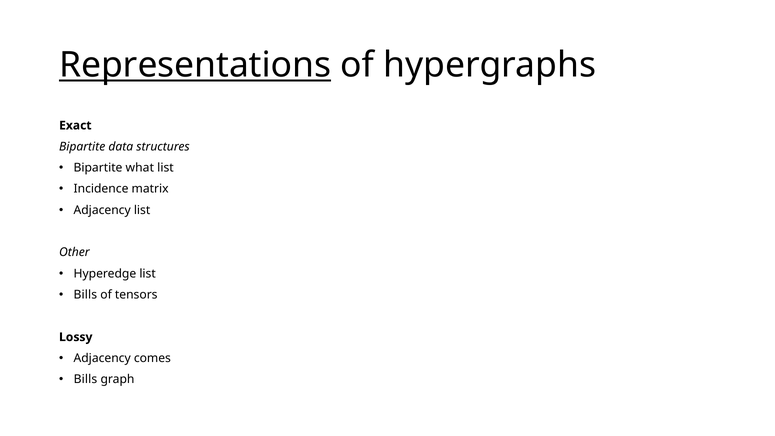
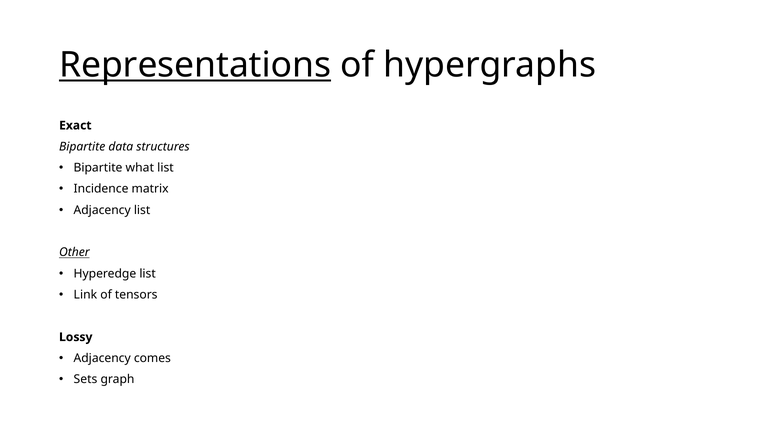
Other underline: none -> present (74, 252)
Bills: Bills -> Link (85, 295)
Bills: Bills -> Sets (85, 379)
